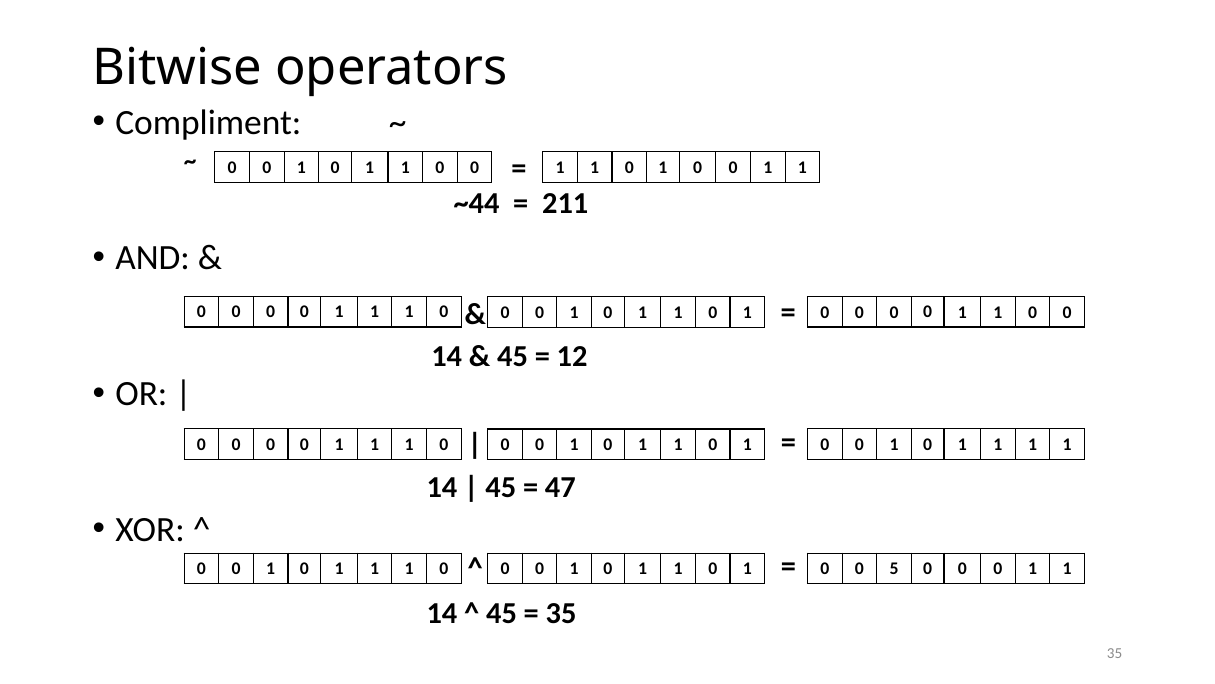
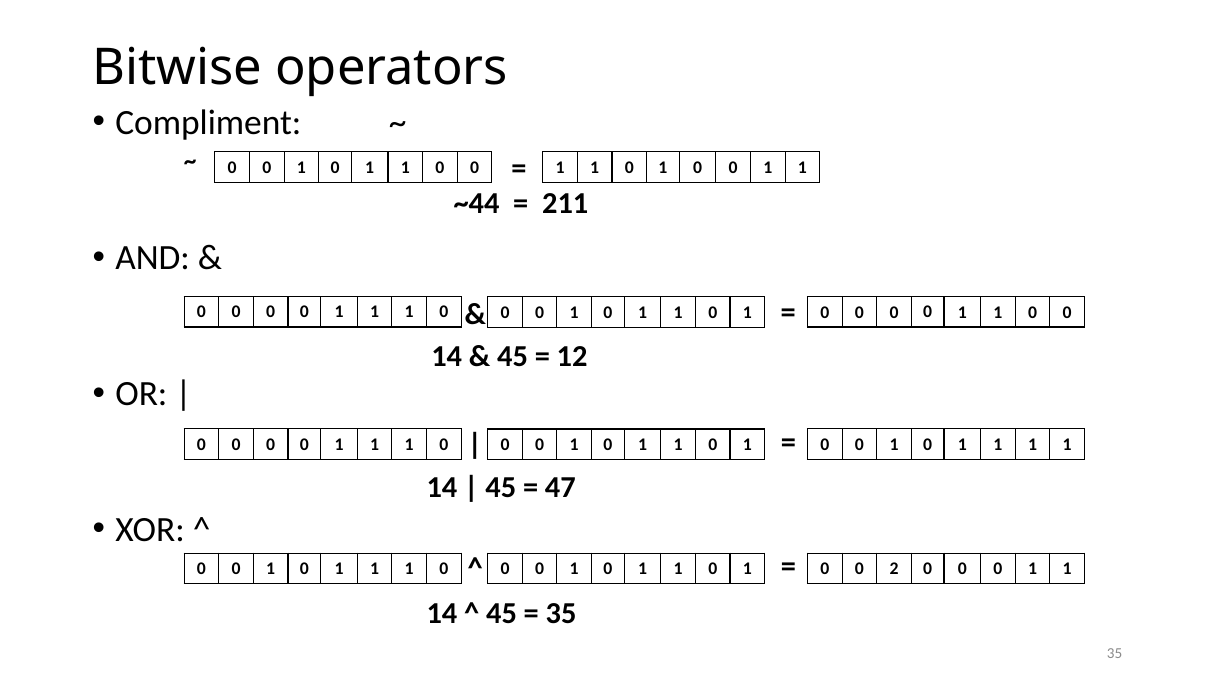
5: 5 -> 2 (894, 568)
